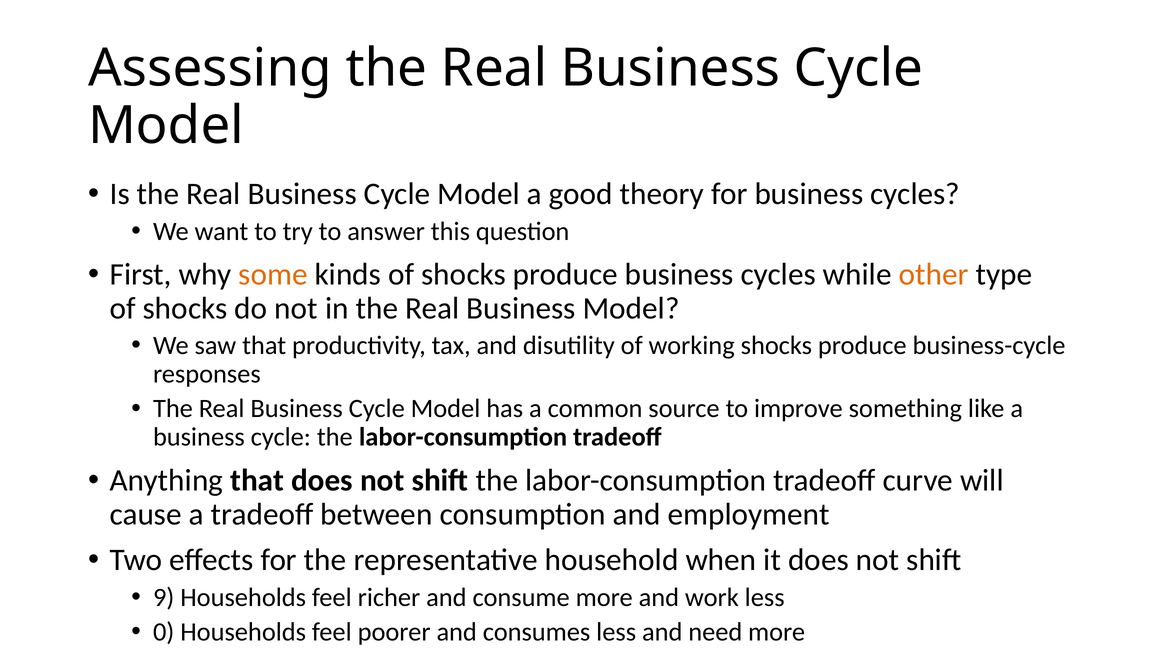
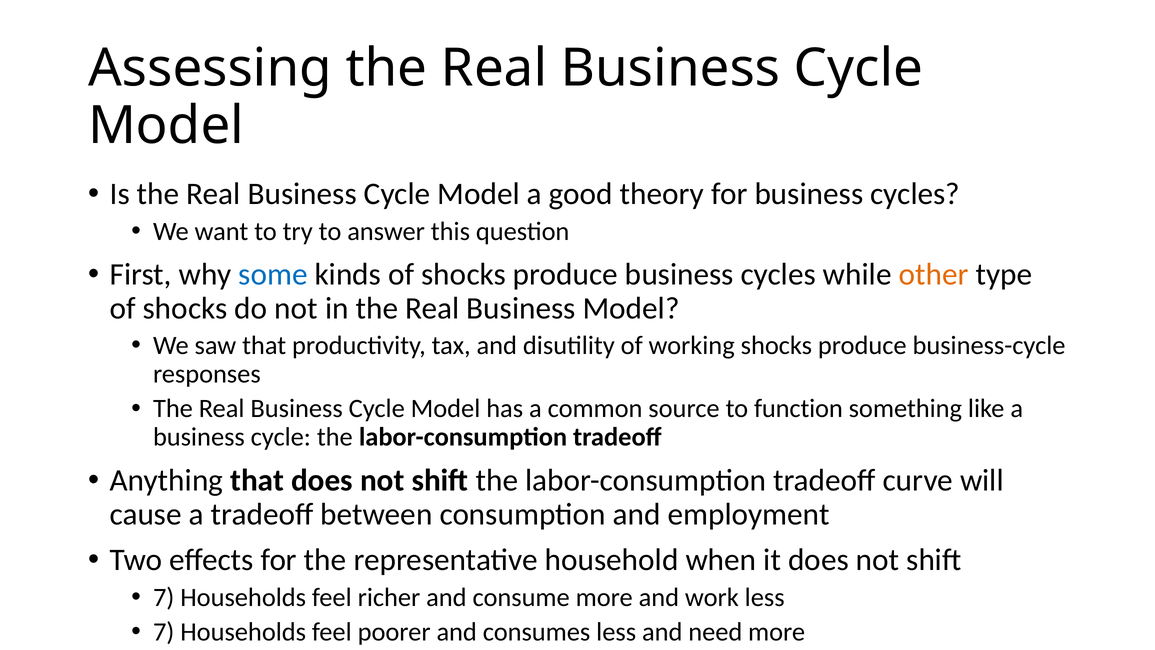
some colour: orange -> blue (273, 274)
improve: improve -> function (798, 408)
9: 9 -> 7 (164, 597)
0: 0 -> 7 (164, 632)
